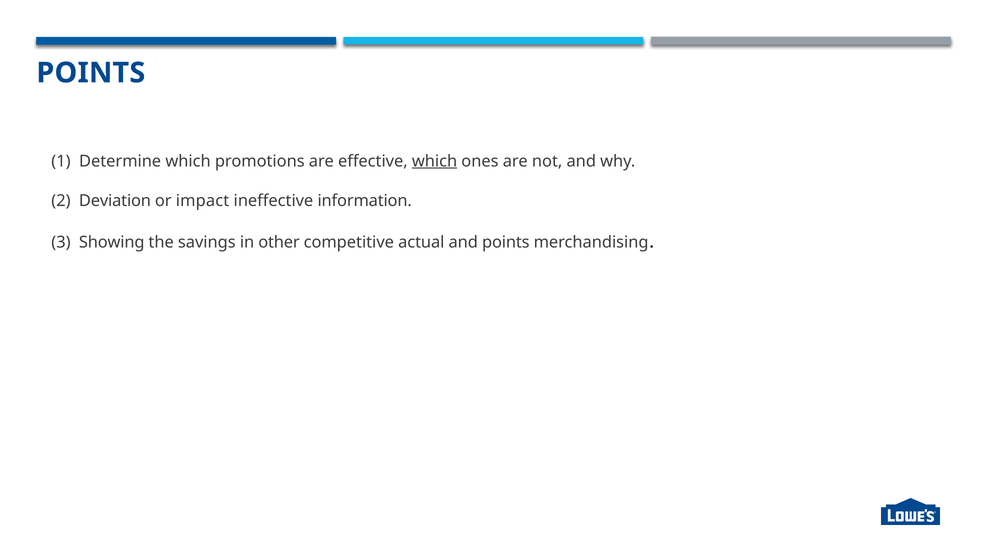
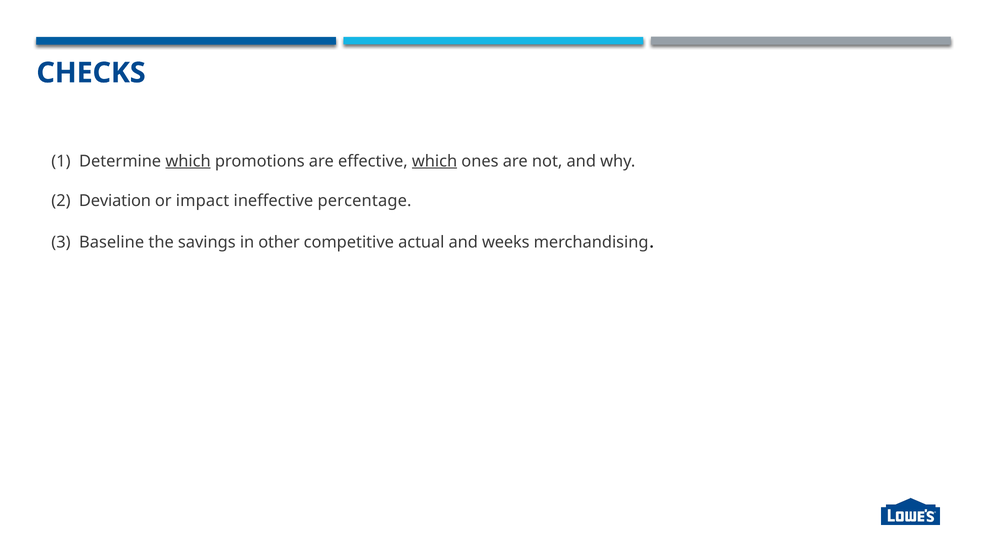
POINTS: POINTS -> CHECKS (91, 73)
which underline: none -> present (188, 161)
information: information -> percentage (365, 201)
Showing: Showing -> Baseline (112, 242)
and points: points -> weeks (506, 242)
